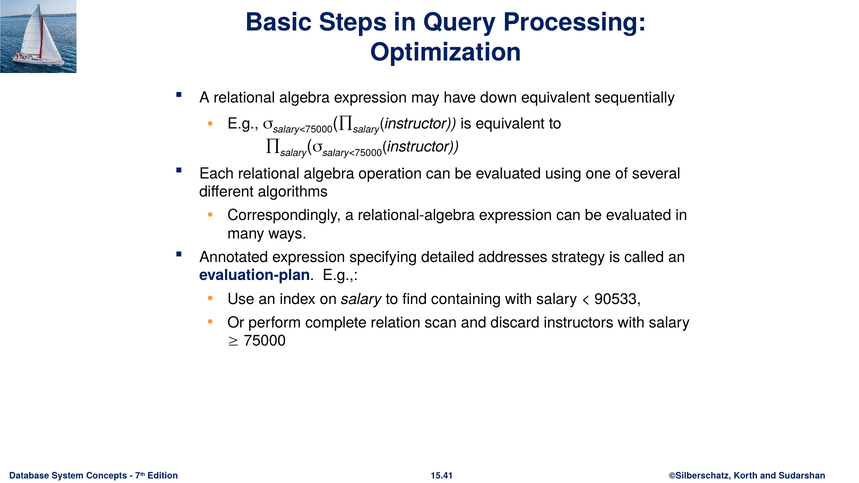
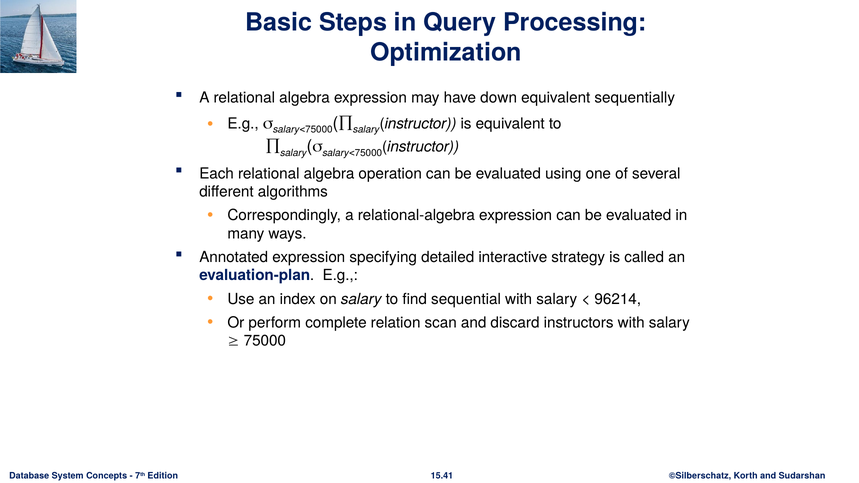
addresses: addresses -> interactive (513, 257)
containing: containing -> sequential (466, 299)
90533: 90533 -> 96214 (618, 299)
